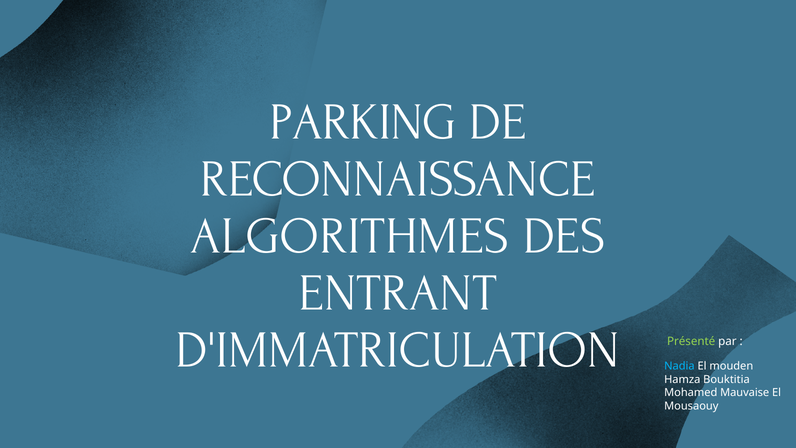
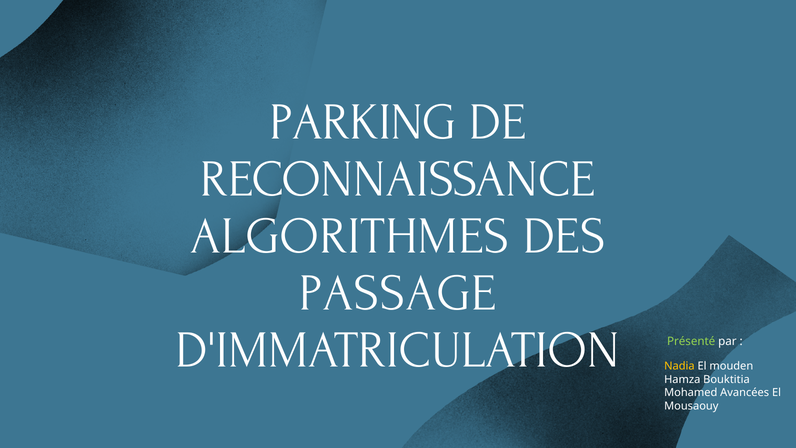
ENTRANT: ENTRANT -> PASSAGE (398, 292)
Nadia colour: light blue -> yellow (679, 366)
Mauvaise: Mauvaise -> Avancées (745, 392)
